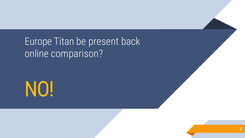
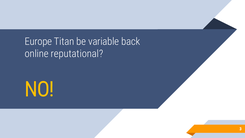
present: present -> variable (104, 41)
comparison: comparison -> reputational (77, 54)
